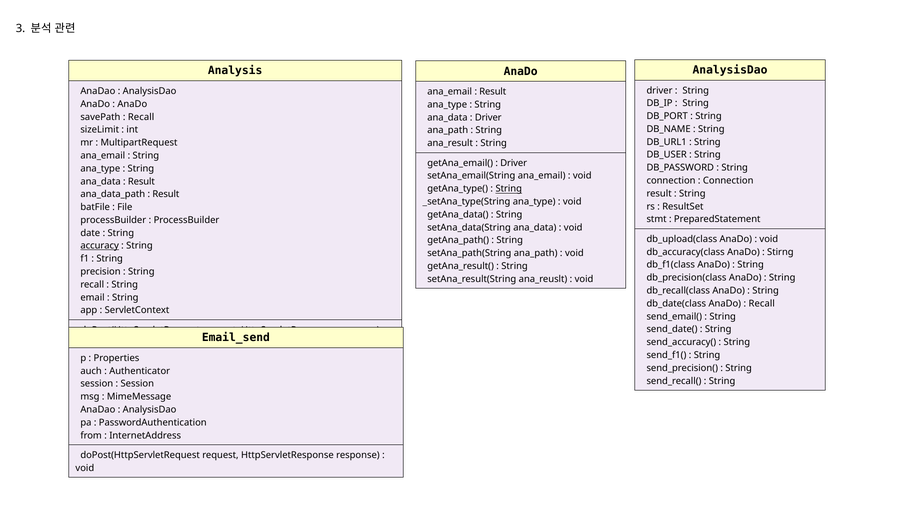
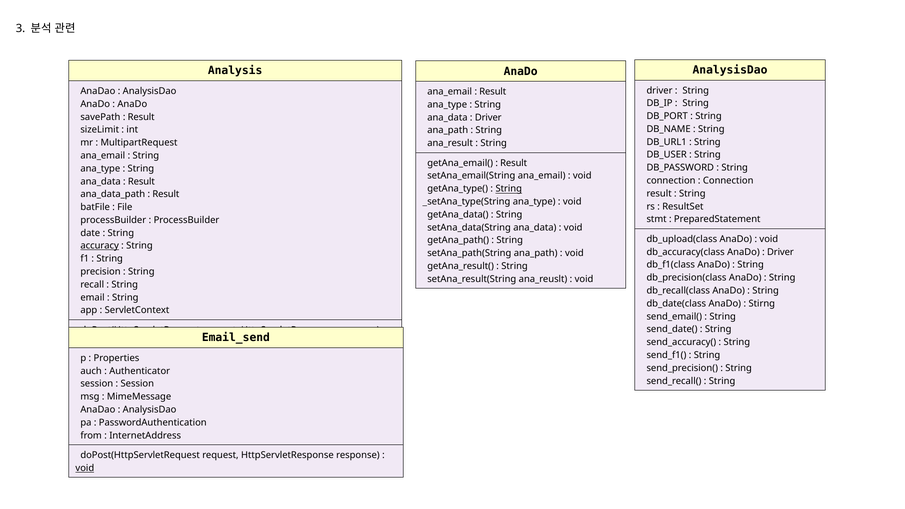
Recall: Recall -> Result (141, 117)
Driver: Driver -> Result (514, 163)
Stirng: Stirng -> Driver (780, 252)
Recall: Recall -> Stirng (762, 304)
void underline: none -> present (85, 468)
